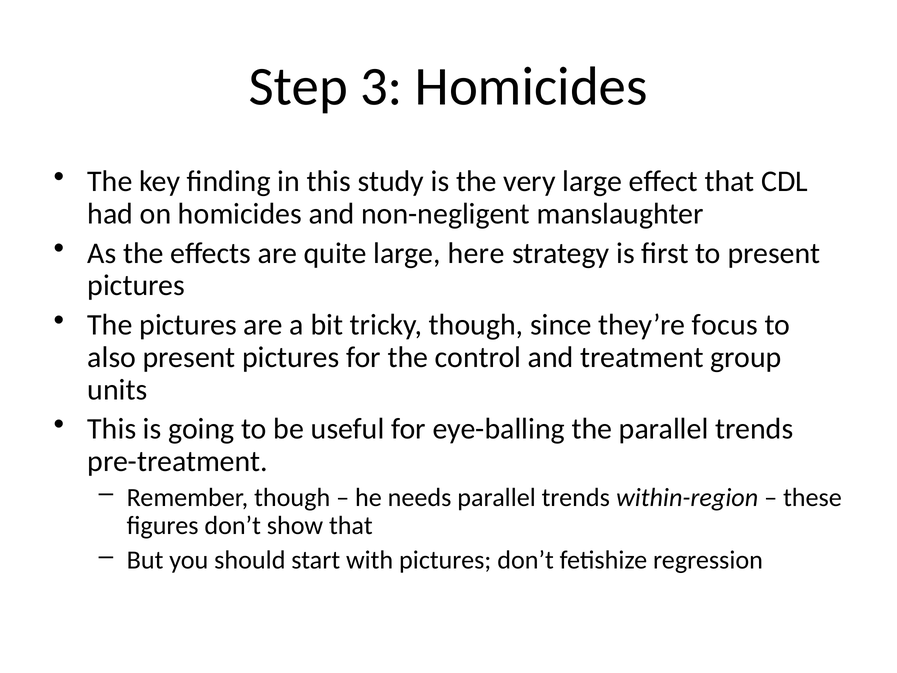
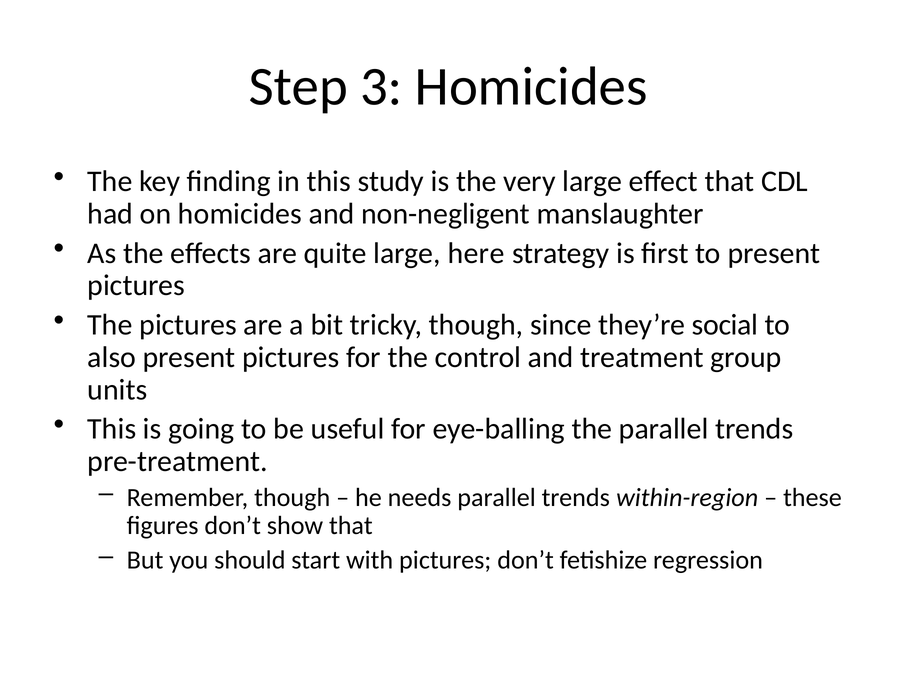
focus: focus -> social (725, 325)
